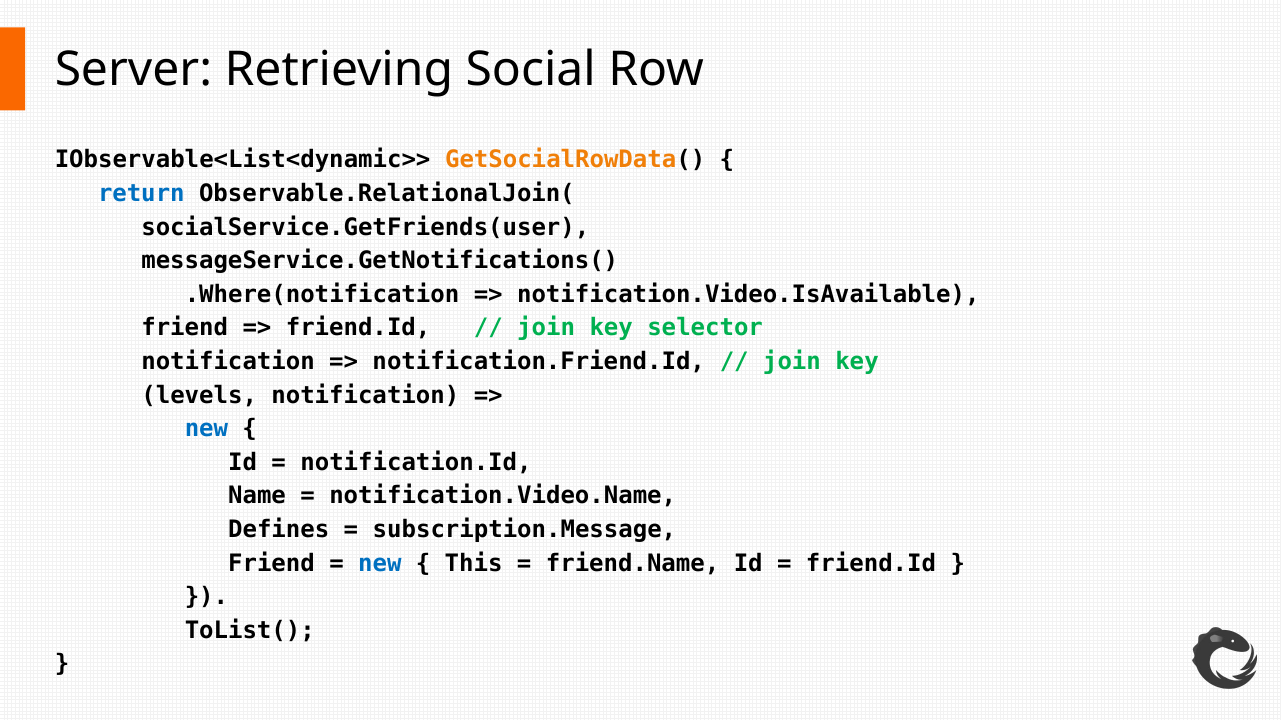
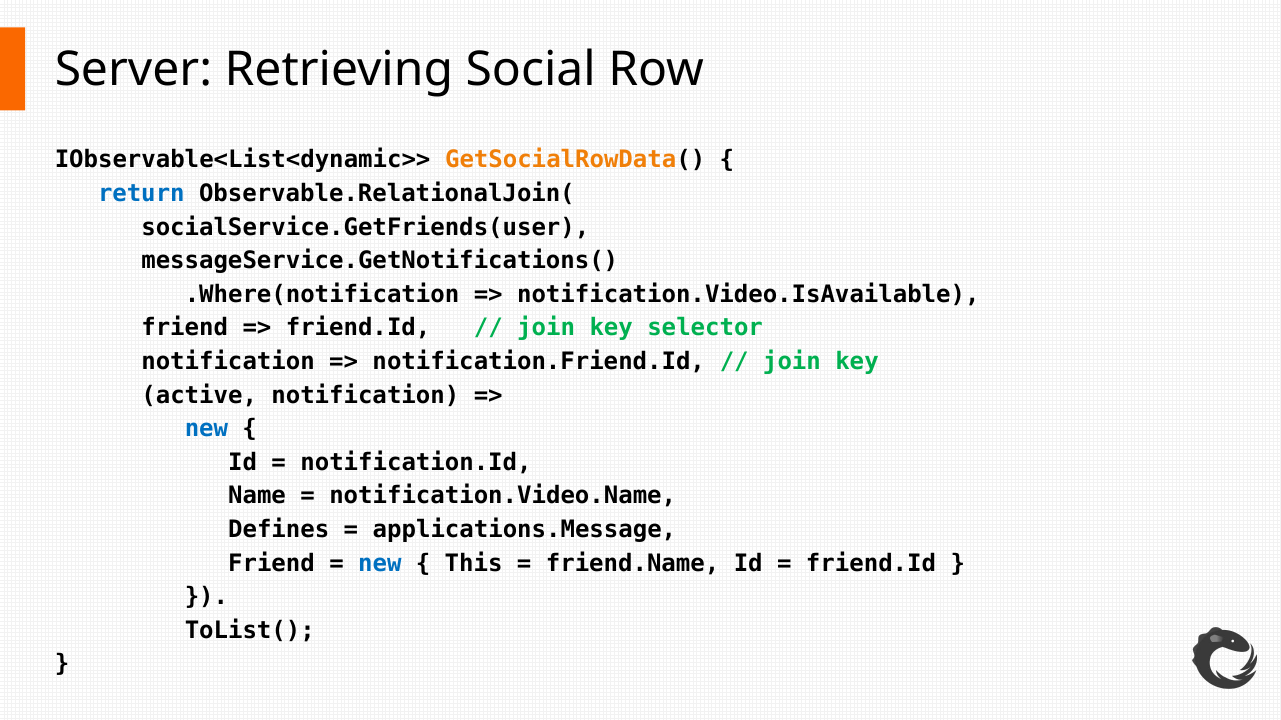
levels: levels -> active (199, 395)
subscription.Message: subscription.Message -> applications.Message (524, 530)
